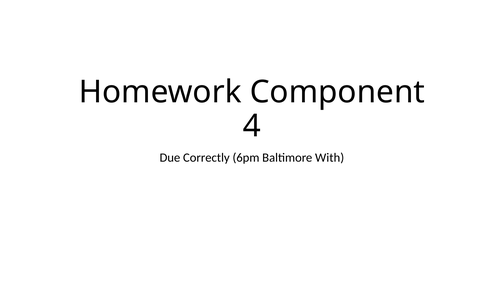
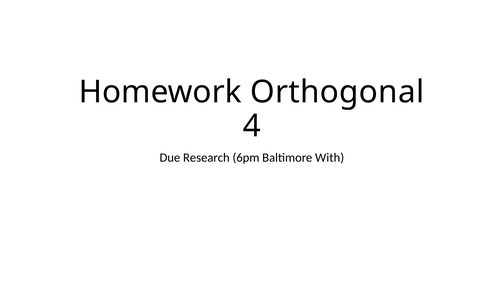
Component: Component -> Orthogonal (337, 92)
Correctly: Correctly -> Research (206, 158)
